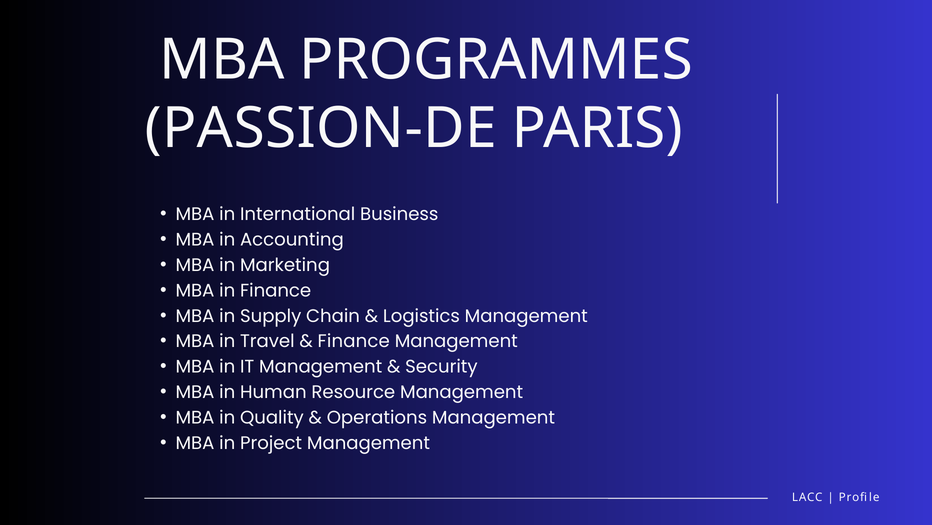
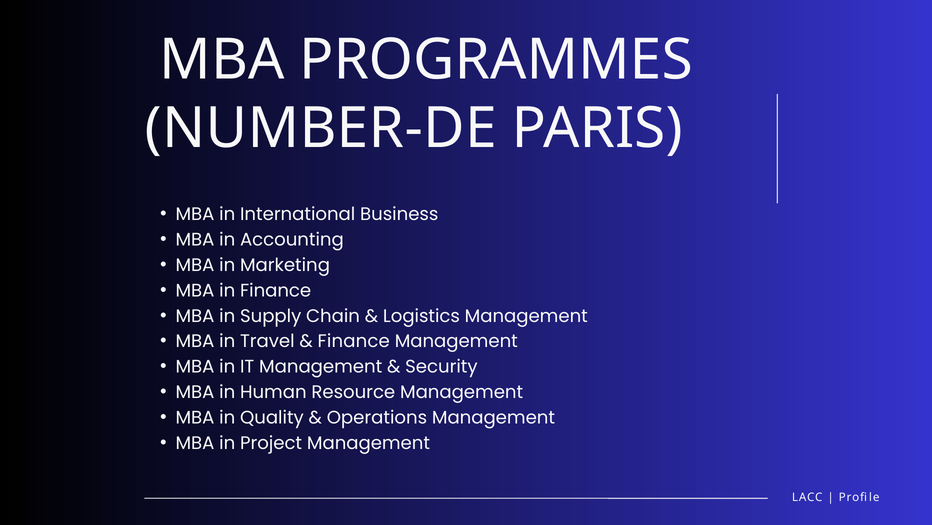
PASSION-DE: PASSION-DE -> NUMBER-DE (321, 128)
